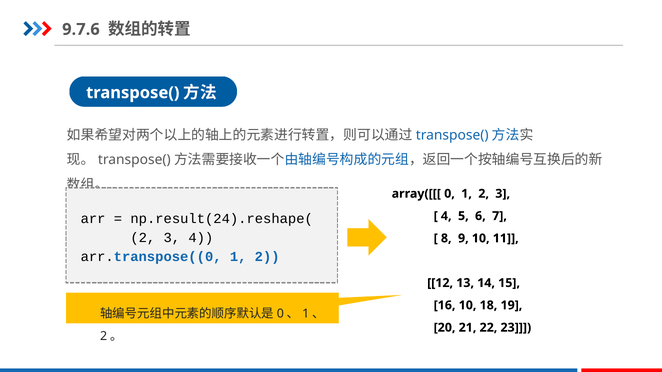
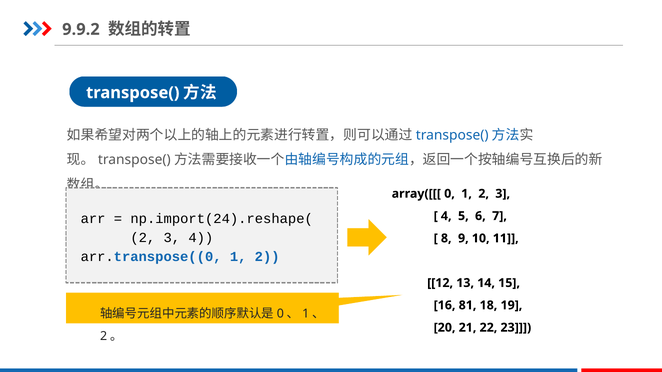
9.7.6: 9.7.6 -> 9.9.2 (81, 29)
np.result(24).reshape(: np.result(24).reshape( -> np.import(24).reshape( (222, 219)
16 10: 10 -> 81 (468, 306)
